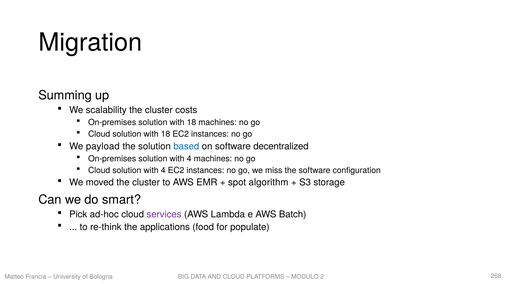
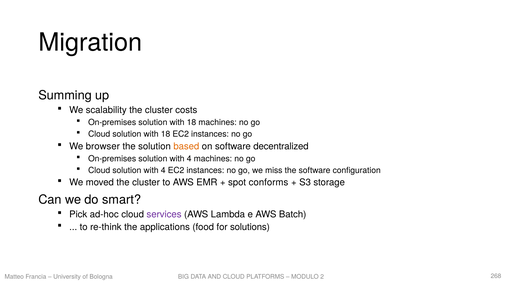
payload: payload -> browser (103, 146)
based colour: blue -> orange (186, 146)
algorithm: algorithm -> conforms (268, 183)
populate: populate -> solutions (250, 227)
